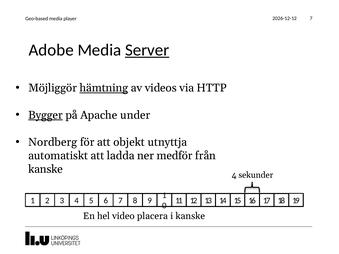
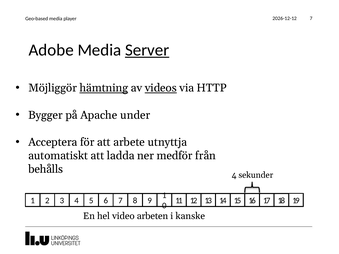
videos underline: none -> present (161, 88)
Bygger underline: present -> none (46, 115)
Nordberg: Nordberg -> Acceptera (53, 142)
objekt: objekt -> arbete (129, 142)
kanske: kanske -> behålls (46, 169)
placera: placera -> arbeten (152, 216)
